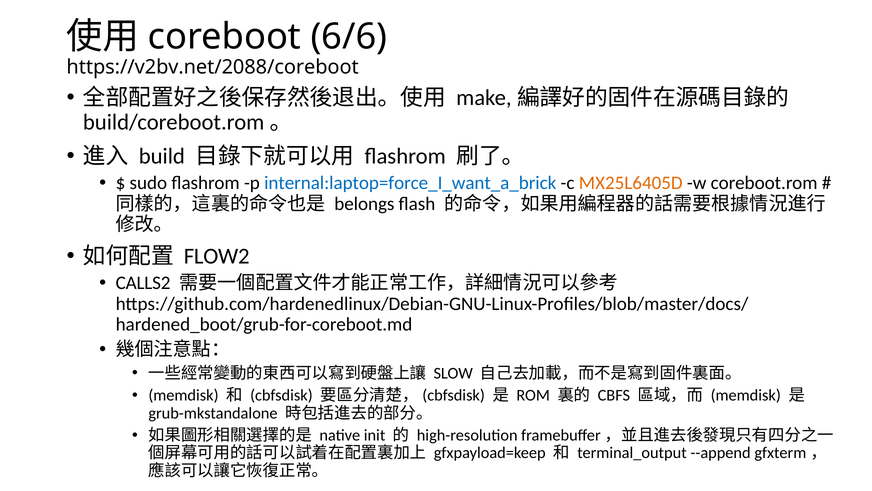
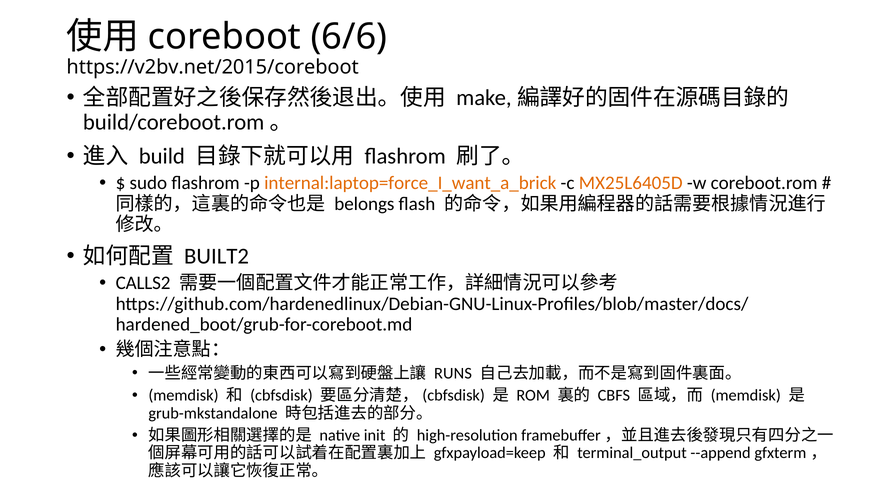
https://v2bv.net/2088/coreboot: https://v2bv.net/2088/coreboot -> https://v2bv.net/2015/coreboot (213, 67)
internal:laptop=force_I_want_a_brick colour: blue -> orange (410, 183)
FLOW2: FLOW2 -> BUILT2 (217, 256)
SLOW: SLOW -> RUNS (453, 373)
